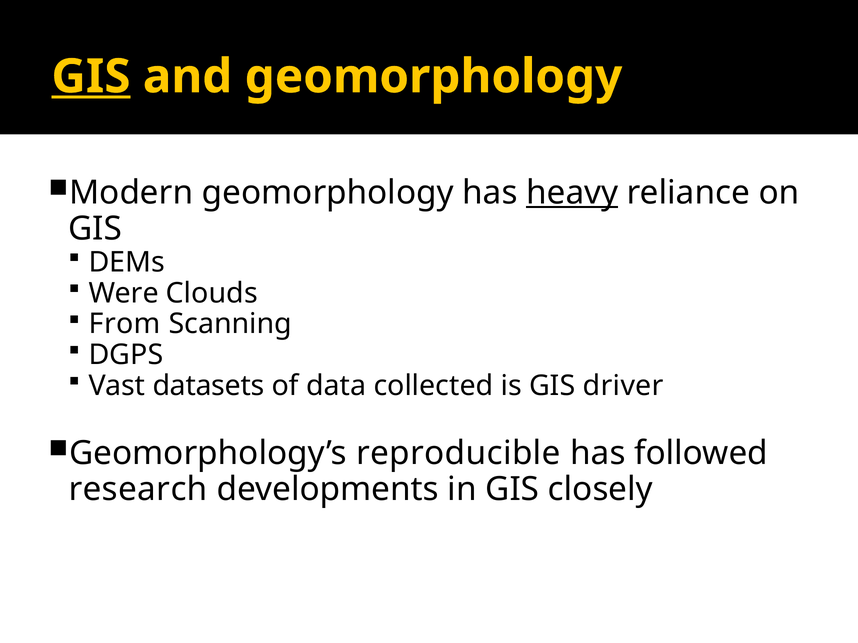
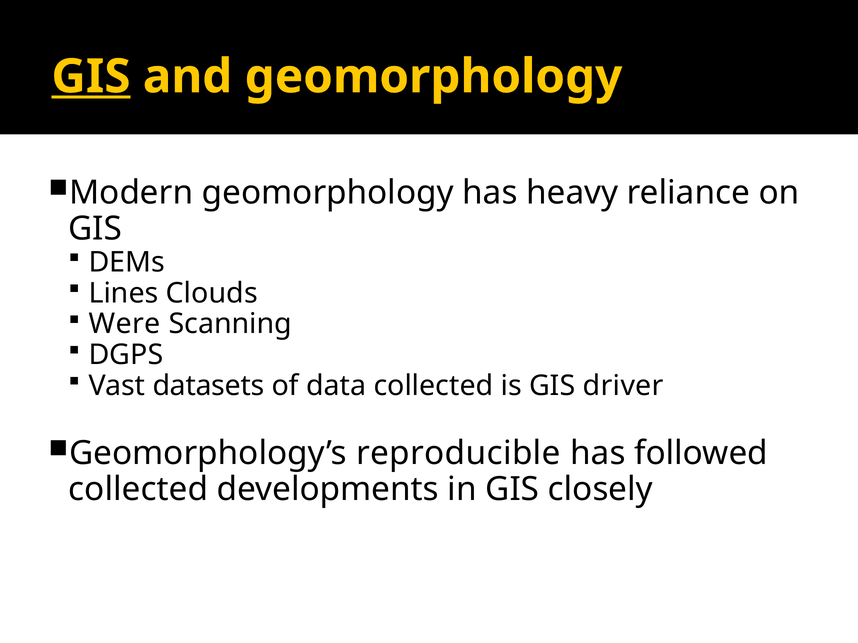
heavy underline: present -> none (572, 193)
Were: Were -> Lines (124, 293)
From: From -> Were (125, 324)
research: research -> collected (138, 490)
